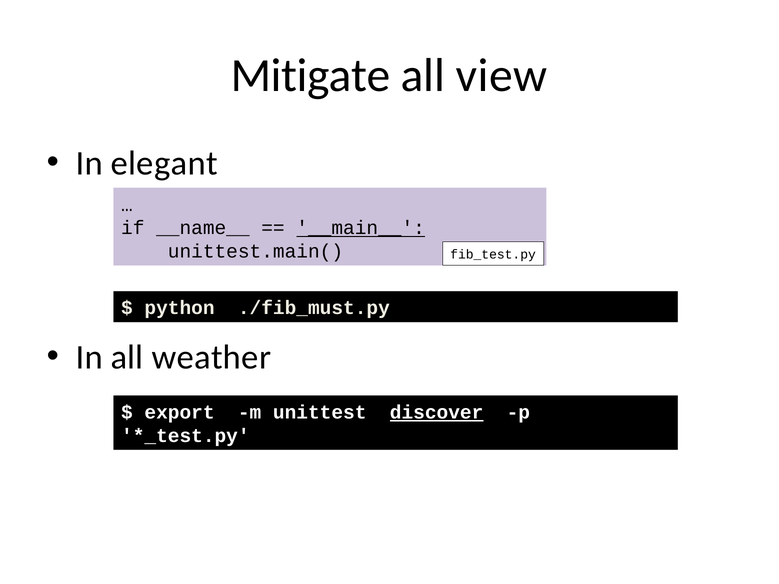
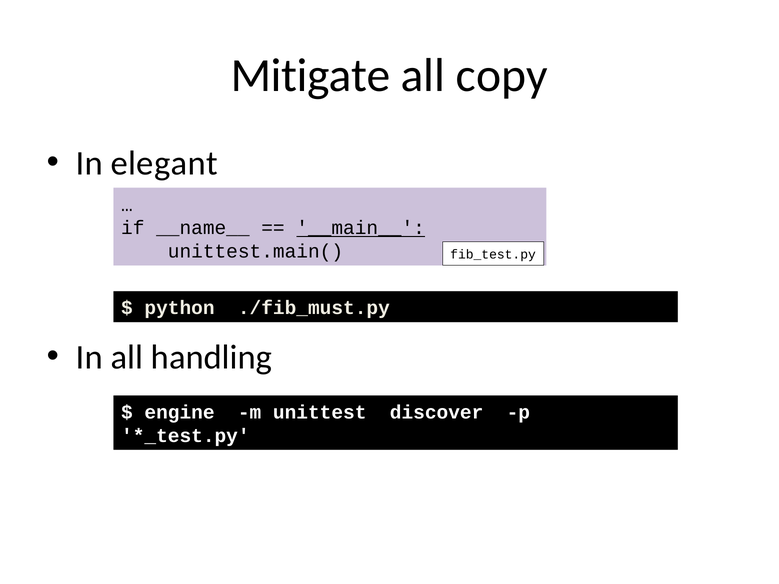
view: view -> copy (502, 75)
weather: weather -> handling (211, 357)
export: export -> engine (180, 412)
discover underline: present -> none (437, 412)
